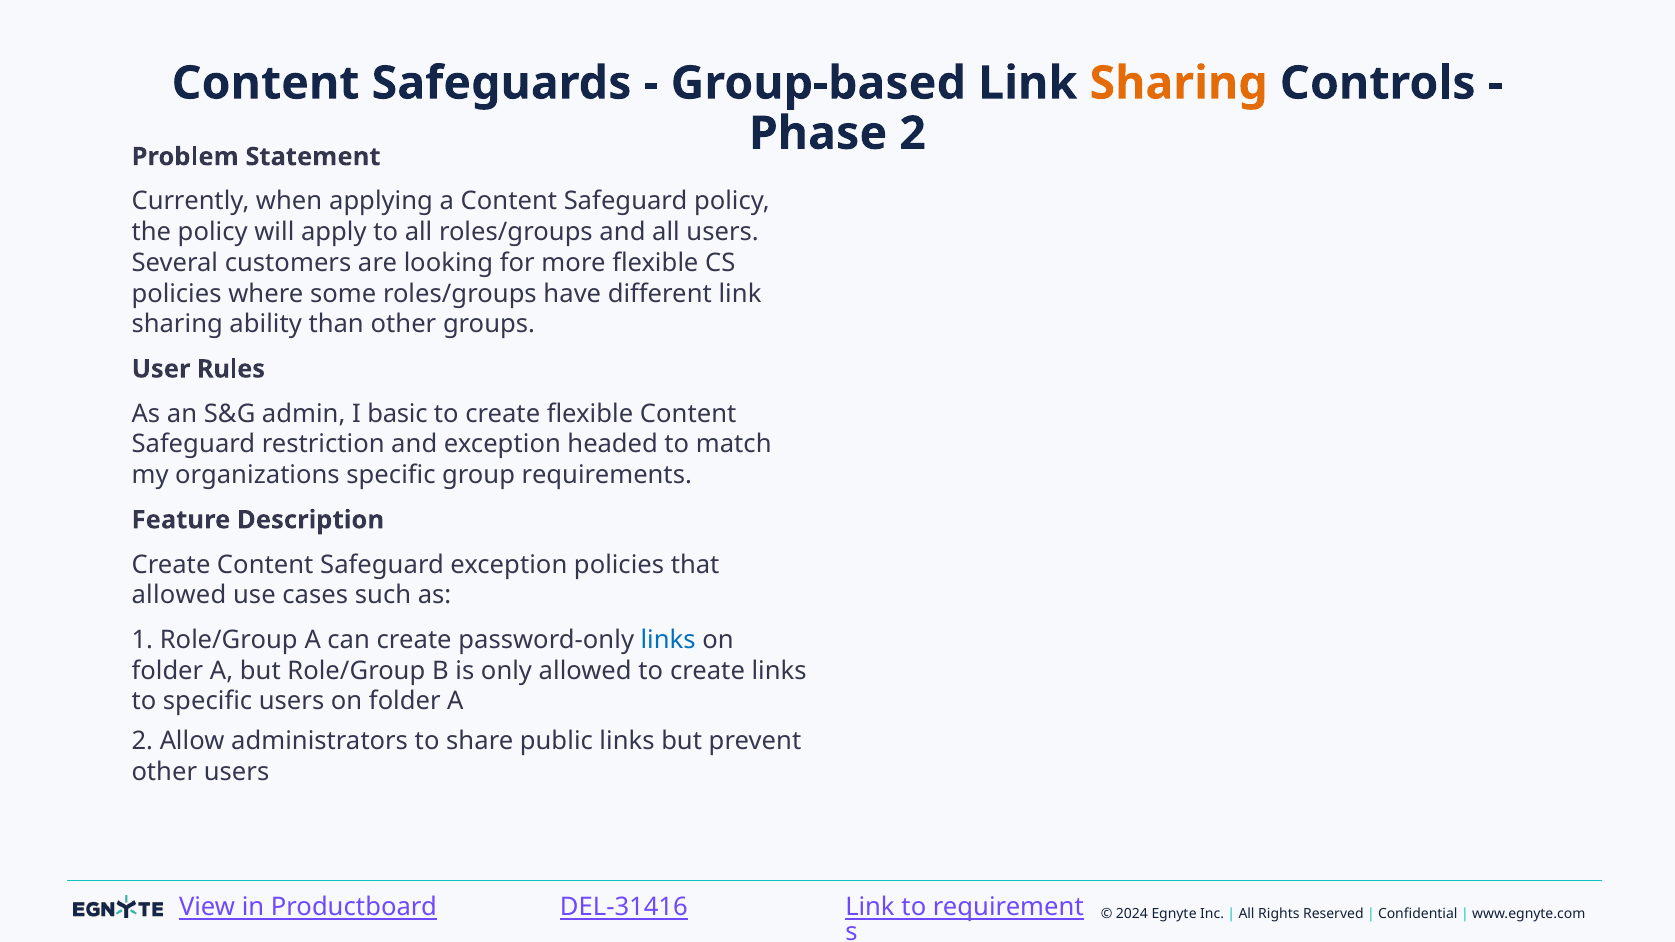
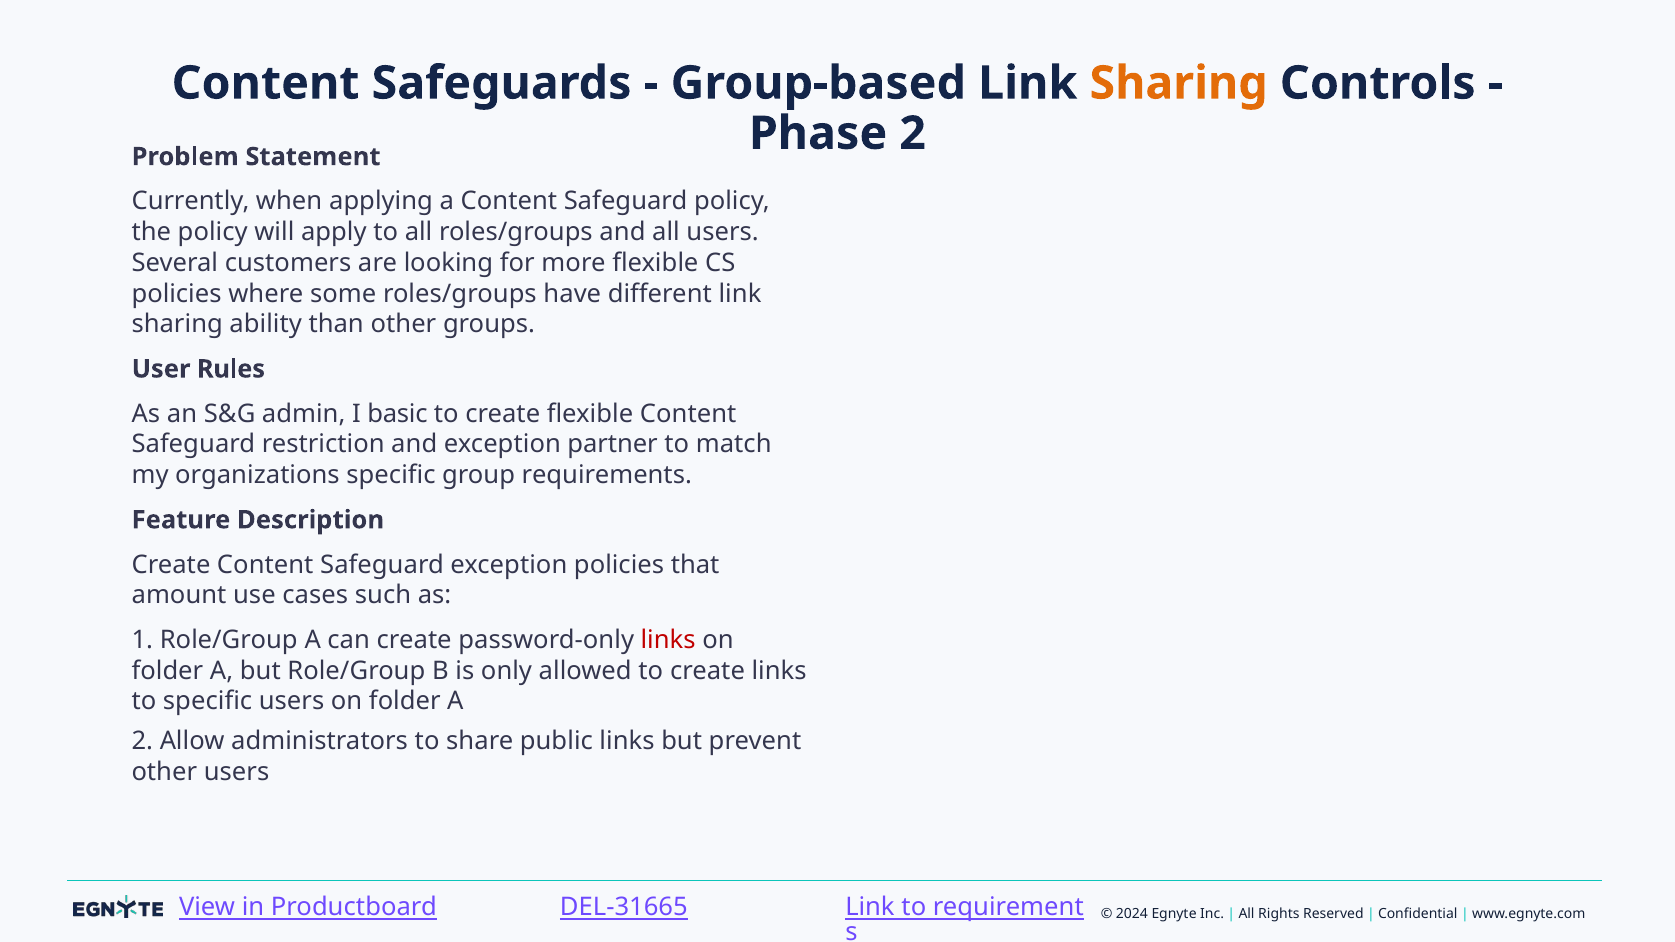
headed: headed -> partner (613, 445)
allowed: allowed -> amount (179, 595)
links colour: blue -> red (668, 640)
DEL-31416: DEL-31416 -> DEL-31665 (624, 908)
